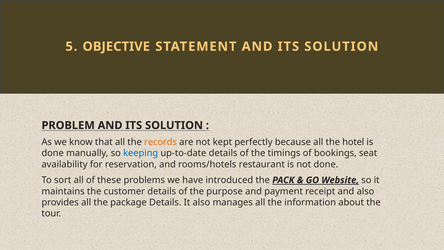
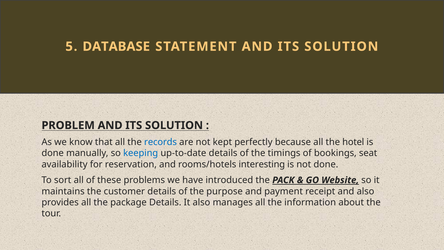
OBJECTIVE: OBJECTIVE -> DATABASE (116, 46)
records colour: orange -> blue (161, 142)
restaurant: restaurant -> interesting (262, 164)
